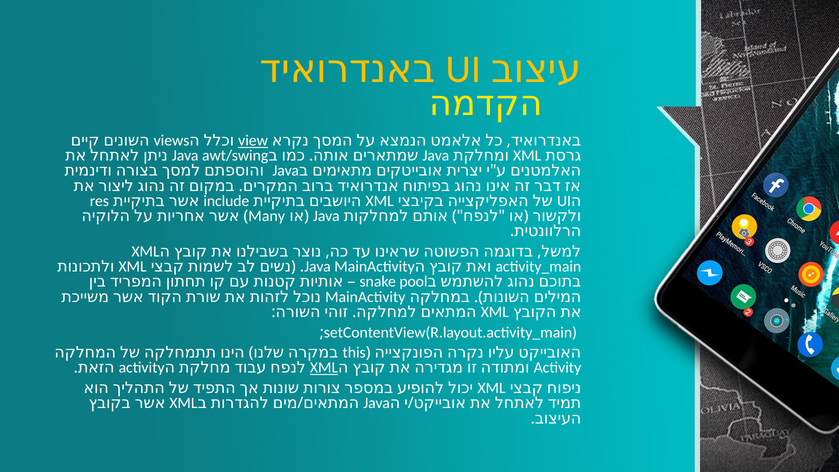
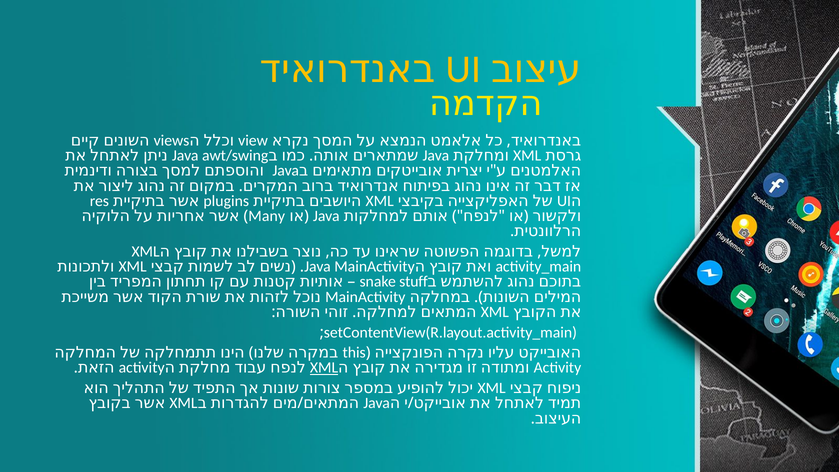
view underline: present -> none (253, 141)
include: include -> plugins (226, 201)
pool: pool -> stuff (413, 282)
